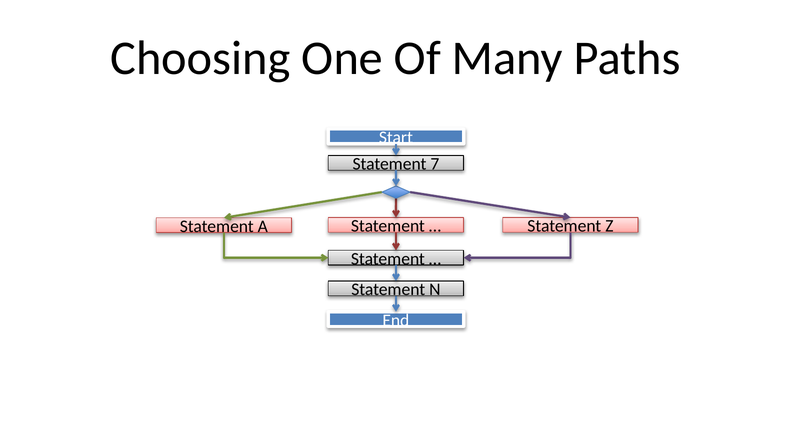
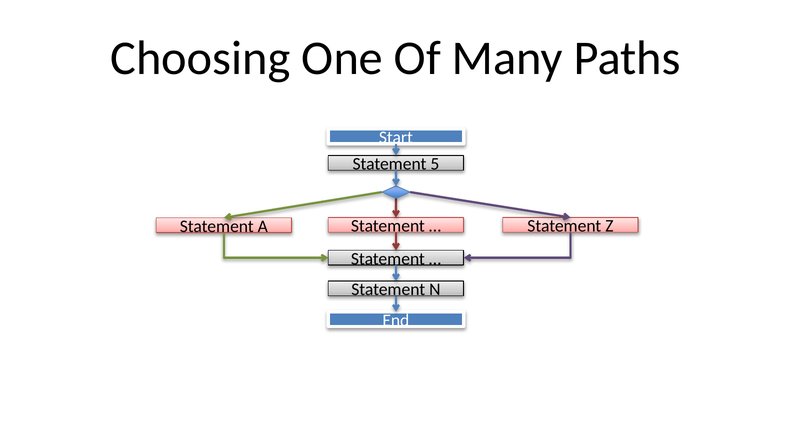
7: 7 -> 5 (435, 164)
